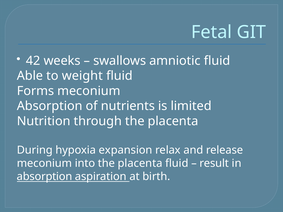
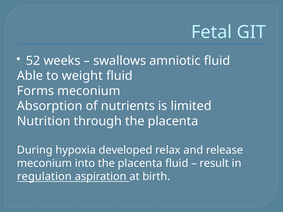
42: 42 -> 52 (33, 61)
expansion: expansion -> developed (126, 150)
absorption: absorption -> regulation (44, 177)
